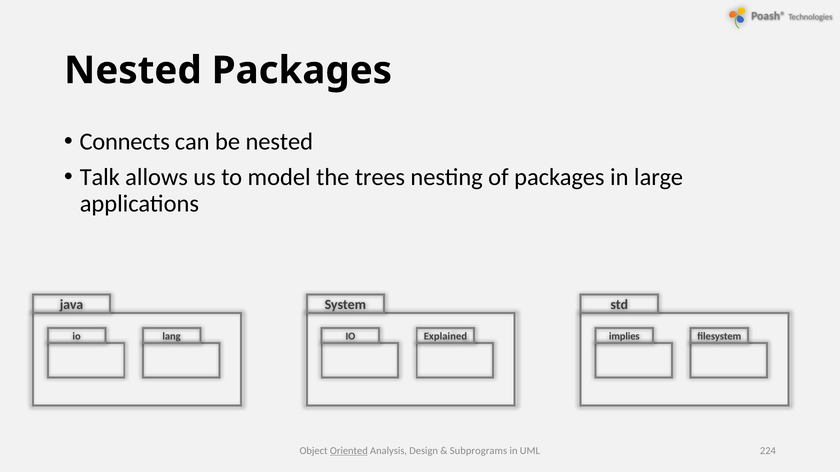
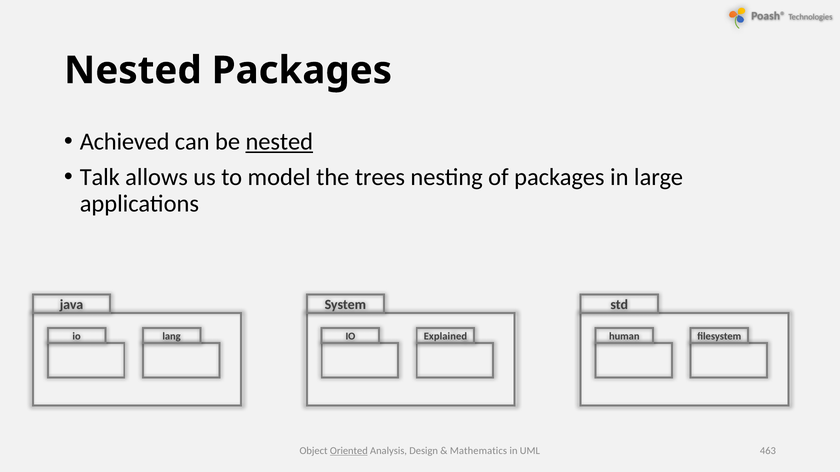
Connects: Connects -> Achieved (125, 142)
nested underline: none -> present (279, 142)
implies: implies -> human (624, 337)
Subprograms: Subprograms -> Mathematics (478, 451)
224: 224 -> 463 (768, 451)
